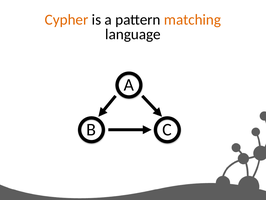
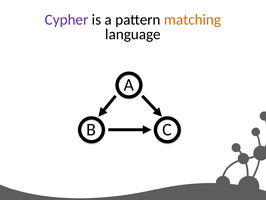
Cypher colour: orange -> purple (67, 20)
